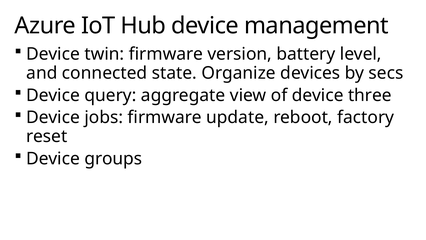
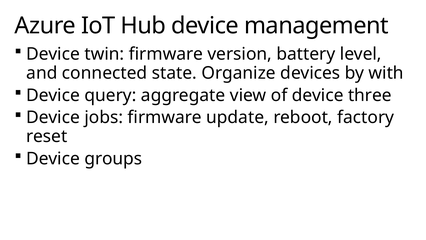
secs: secs -> with (386, 73)
